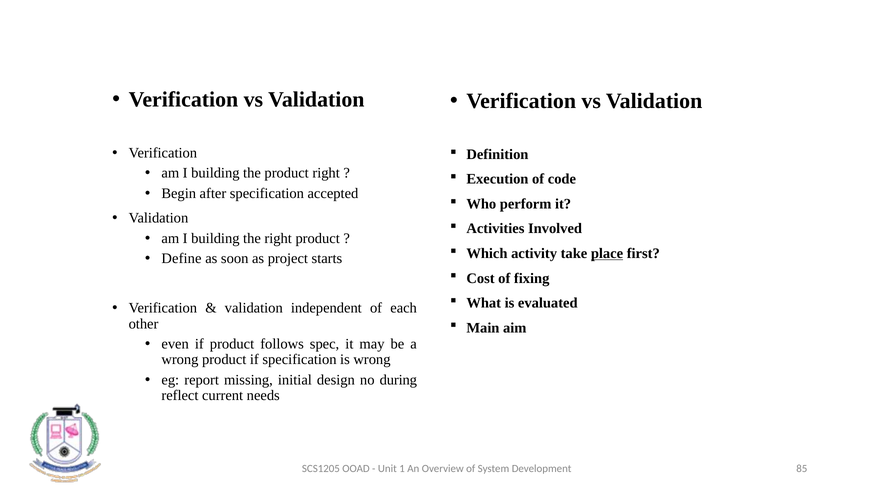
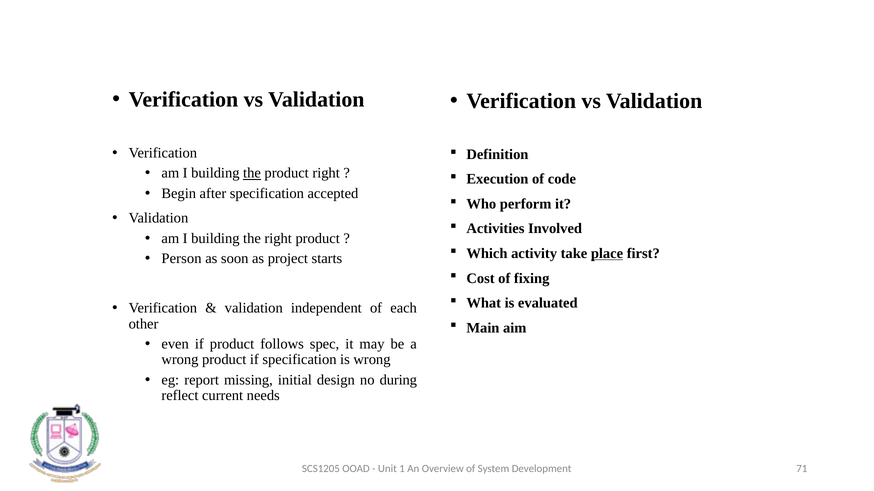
the underline: none -> present (252, 173)
Define: Define -> Person (182, 259)
85: 85 -> 71 (802, 469)
